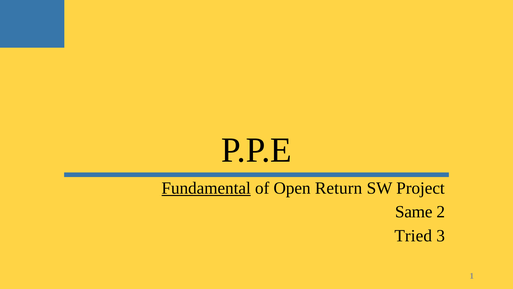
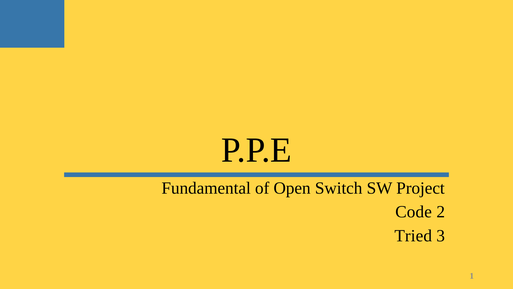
Fundamental underline: present -> none (206, 188)
Return: Return -> Switch (339, 188)
Same: Same -> Code (414, 212)
